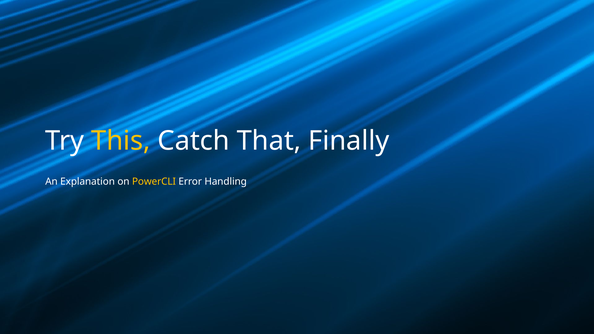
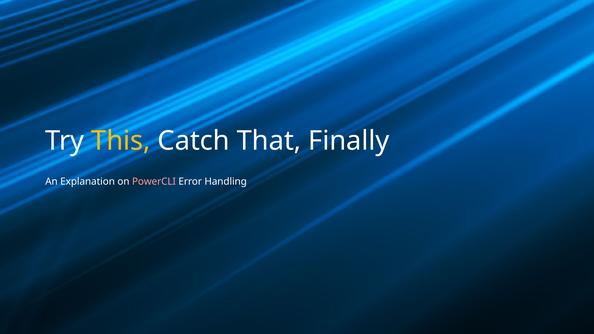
PowerCLI colour: yellow -> pink (154, 181)
